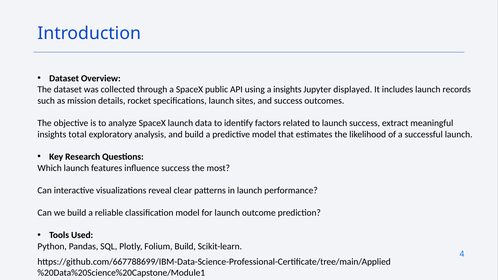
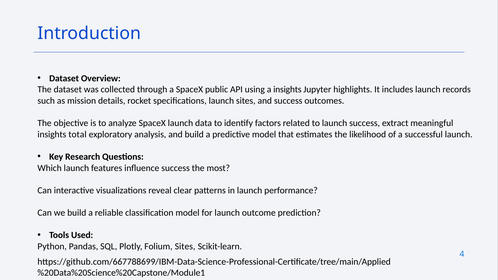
displayed: displayed -> highlights (353, 90)
Folium Build: Build -> Sites (185, 246)
